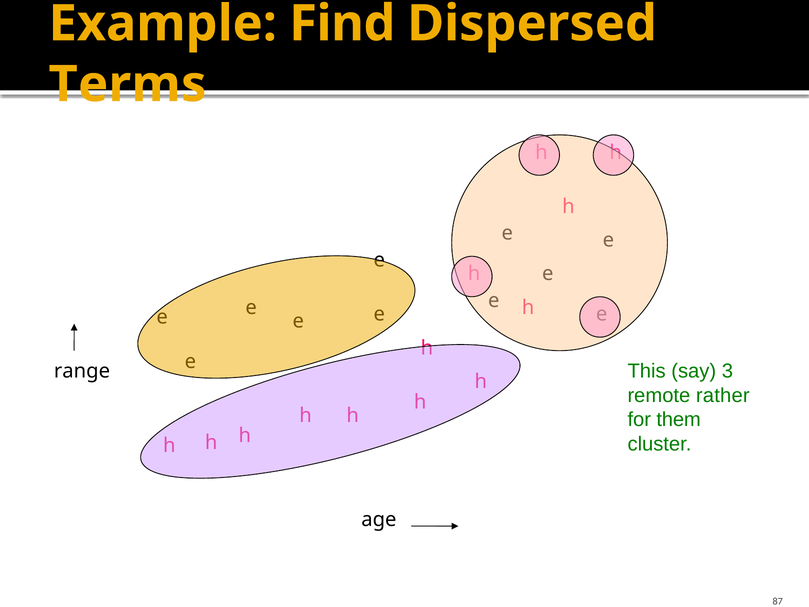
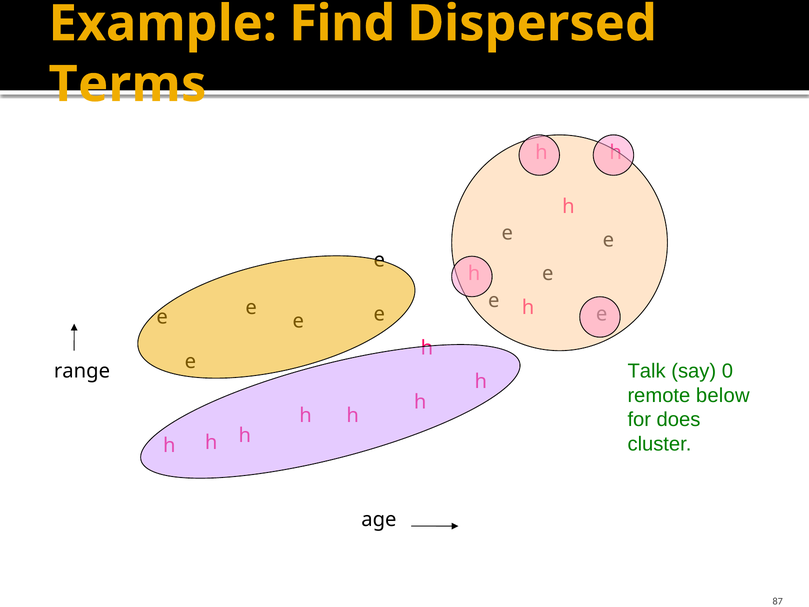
This: This -> Talk (647, 371)
3: 3 -> 0 (727, 371)
rather: rather -> below (723, 395)
them: them -> does (679, 420)
